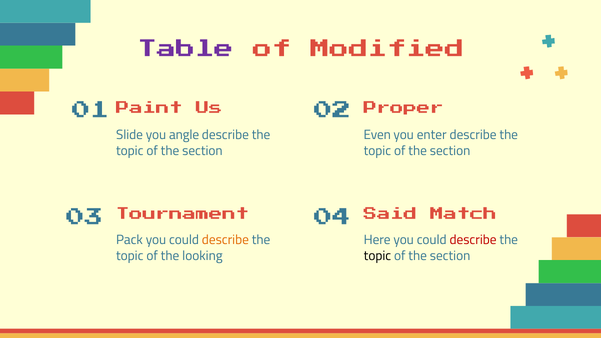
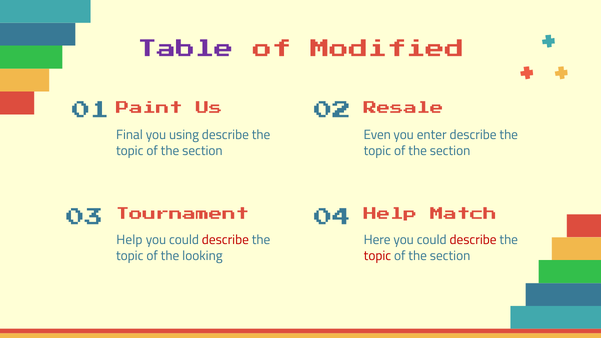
Proper: Proper -> Resale (404, 110)
Slide: Slide -> Final (129, 135)
angle: angle -> using (184, 135)
Said: Said -> Help (390, 217)
Pack: Pack -> Help (129, 240)
describe colour: orange -> red (225, 240)
topic colour: black -> red (377, 256)
